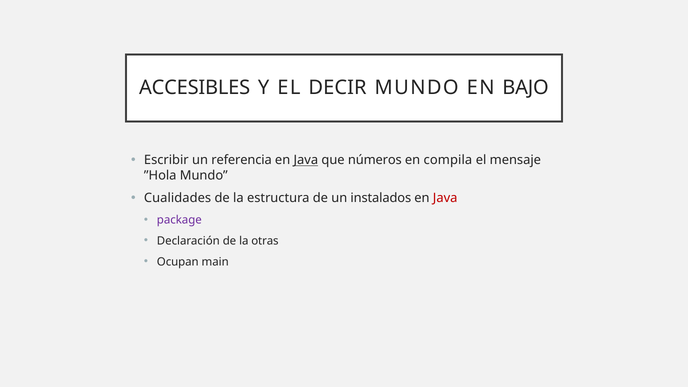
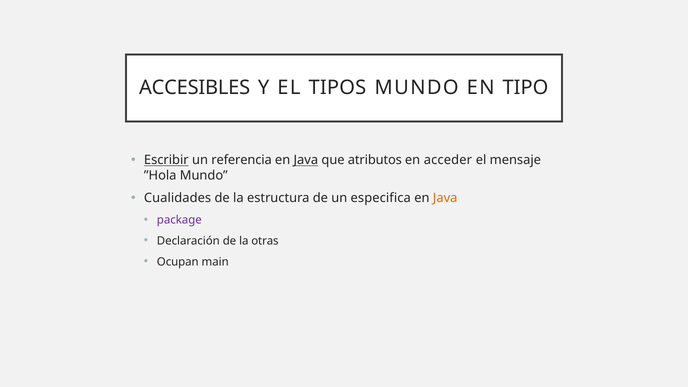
DECIR: DECIR -> TIPOS (337, 88)
BAJO: BAJO -> TIPO (525, 88)
Escribir underline: none -> present (166, 160)
números: números -> atributos (375, 160)
compila: compila -> acceder (448, 160)
instalados: instalados -> especifica (381, 198)
Java colour: red -> orange (445, 198)
